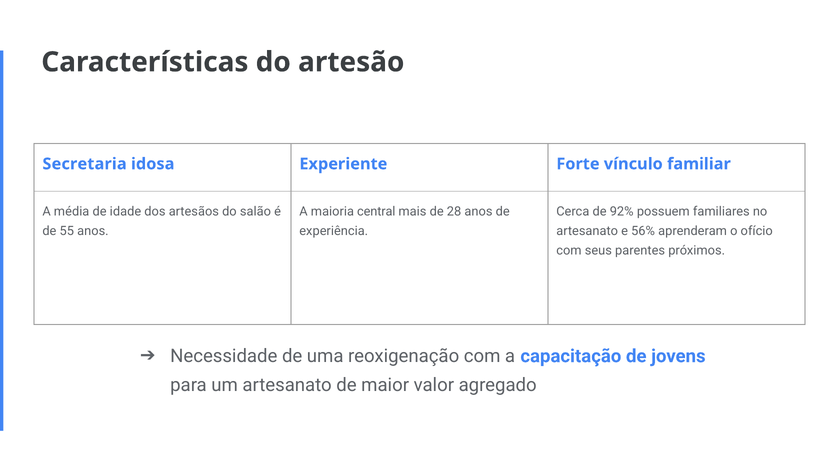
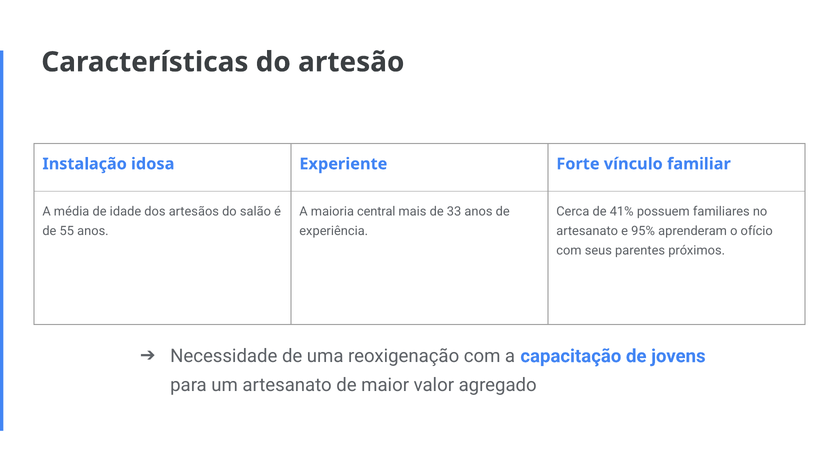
Secretaria: Secretaria -> Instalação (85, 164)
28: 28 -> 33 (454, 212)
92%: 92% -> 41% (622, 212)
56%: 56% -> 95% (643, 231)
